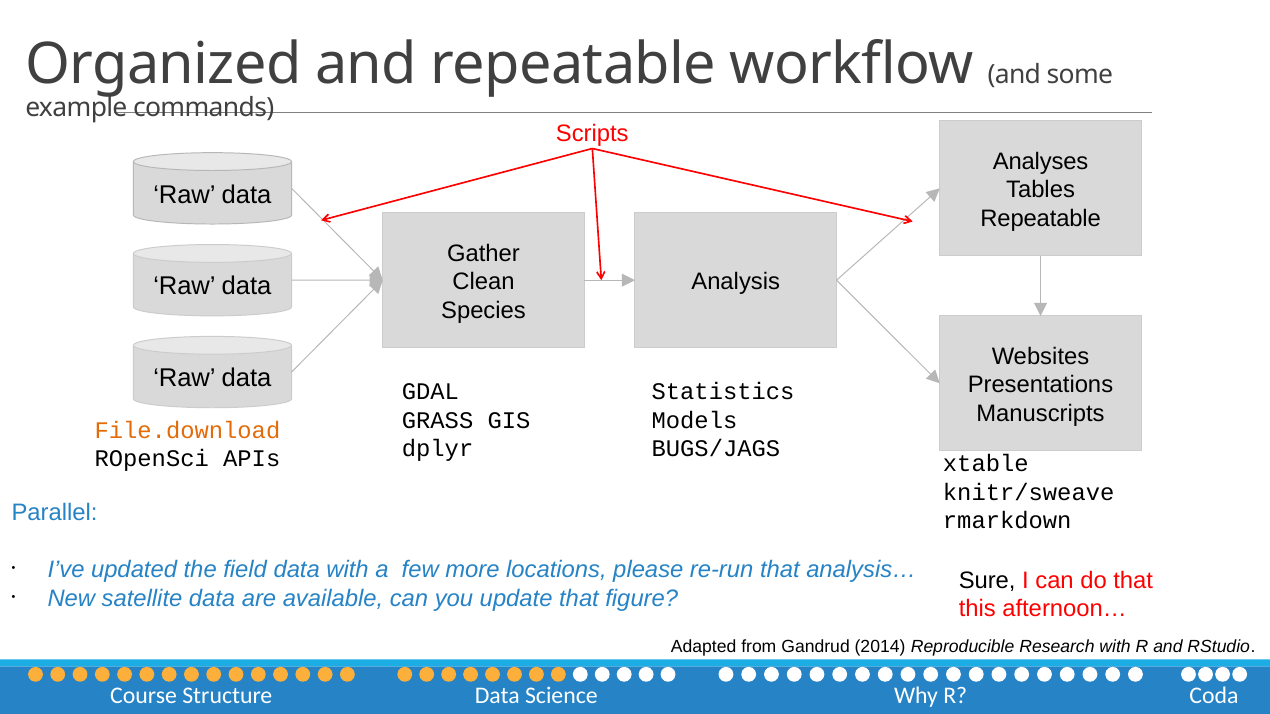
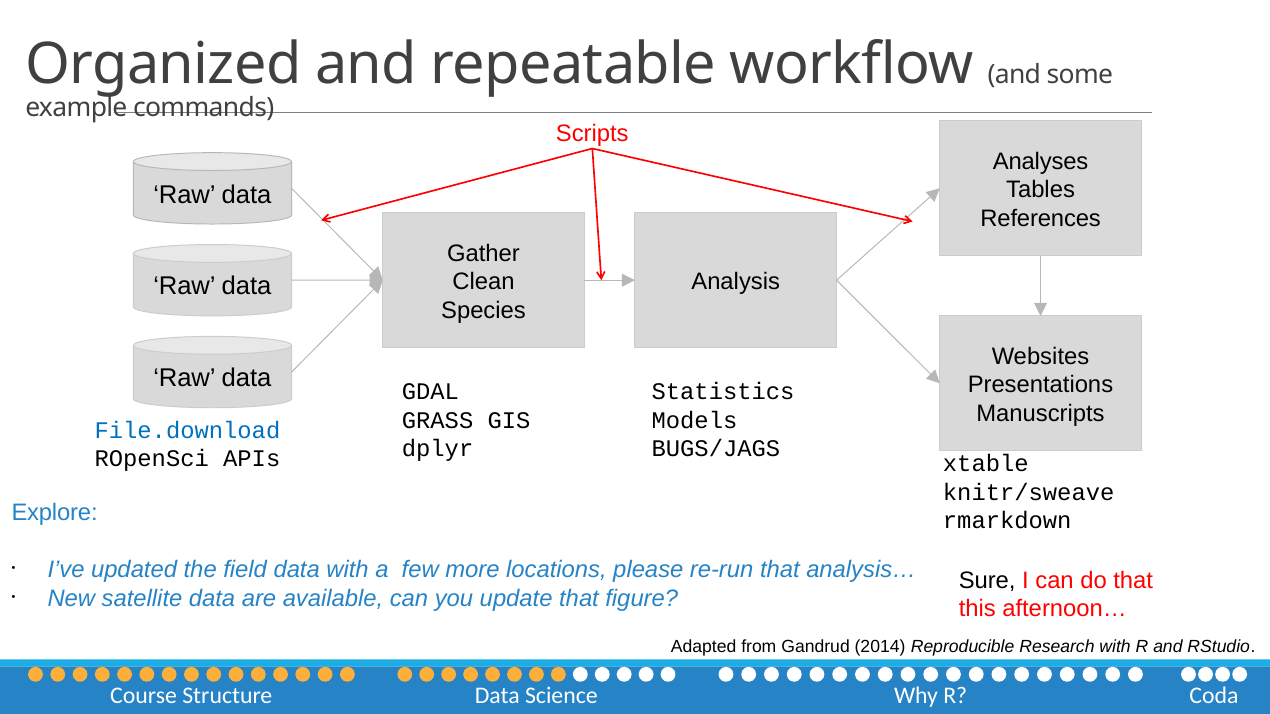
Repeatable: Repeatable -> References (1041, 219)
File.download colour: orange -> blue (187, 430)
Parallel: Parallel -> Explore (55, 513)
